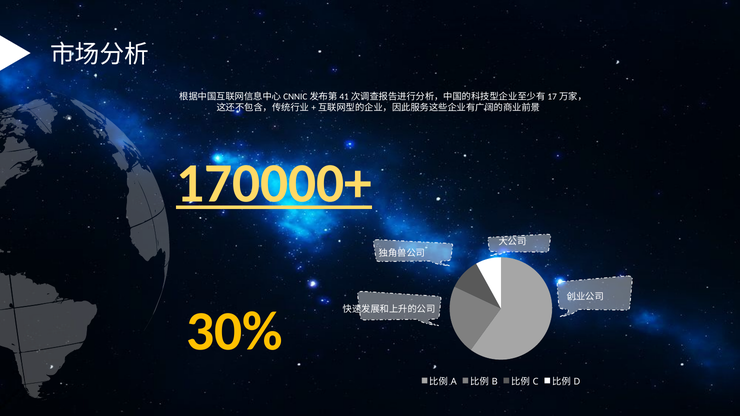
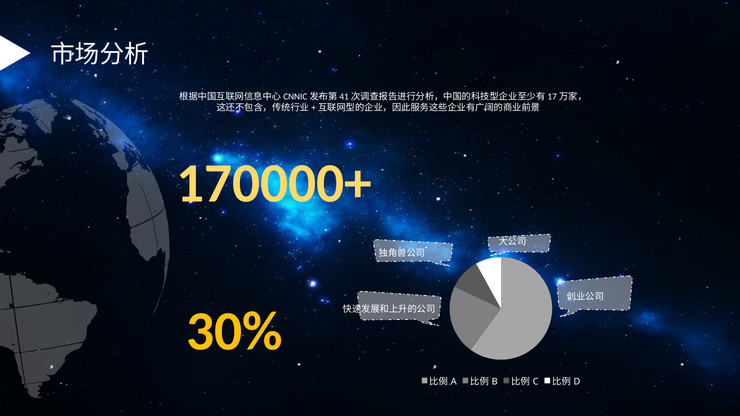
170000+ underline: present -> none (274, 184)
